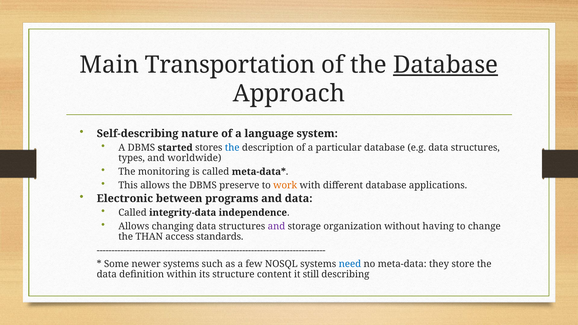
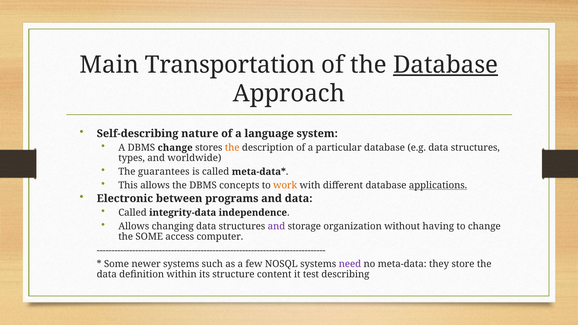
DBMS started: started -> change (175, 148)
the colour: blue -> orange (232, 148)
monitoring: monitoring -> guarantees (164, 172)
preserve: preserve -> concepts (239, 185)
applications underline: none -> present (438, 185)
the THAN: THAN -> SOME (149, 237)
standards: standards -> computer (220, 237)
need colour: blue -> purple (350, 264)
still: still -> test (311, 274)
